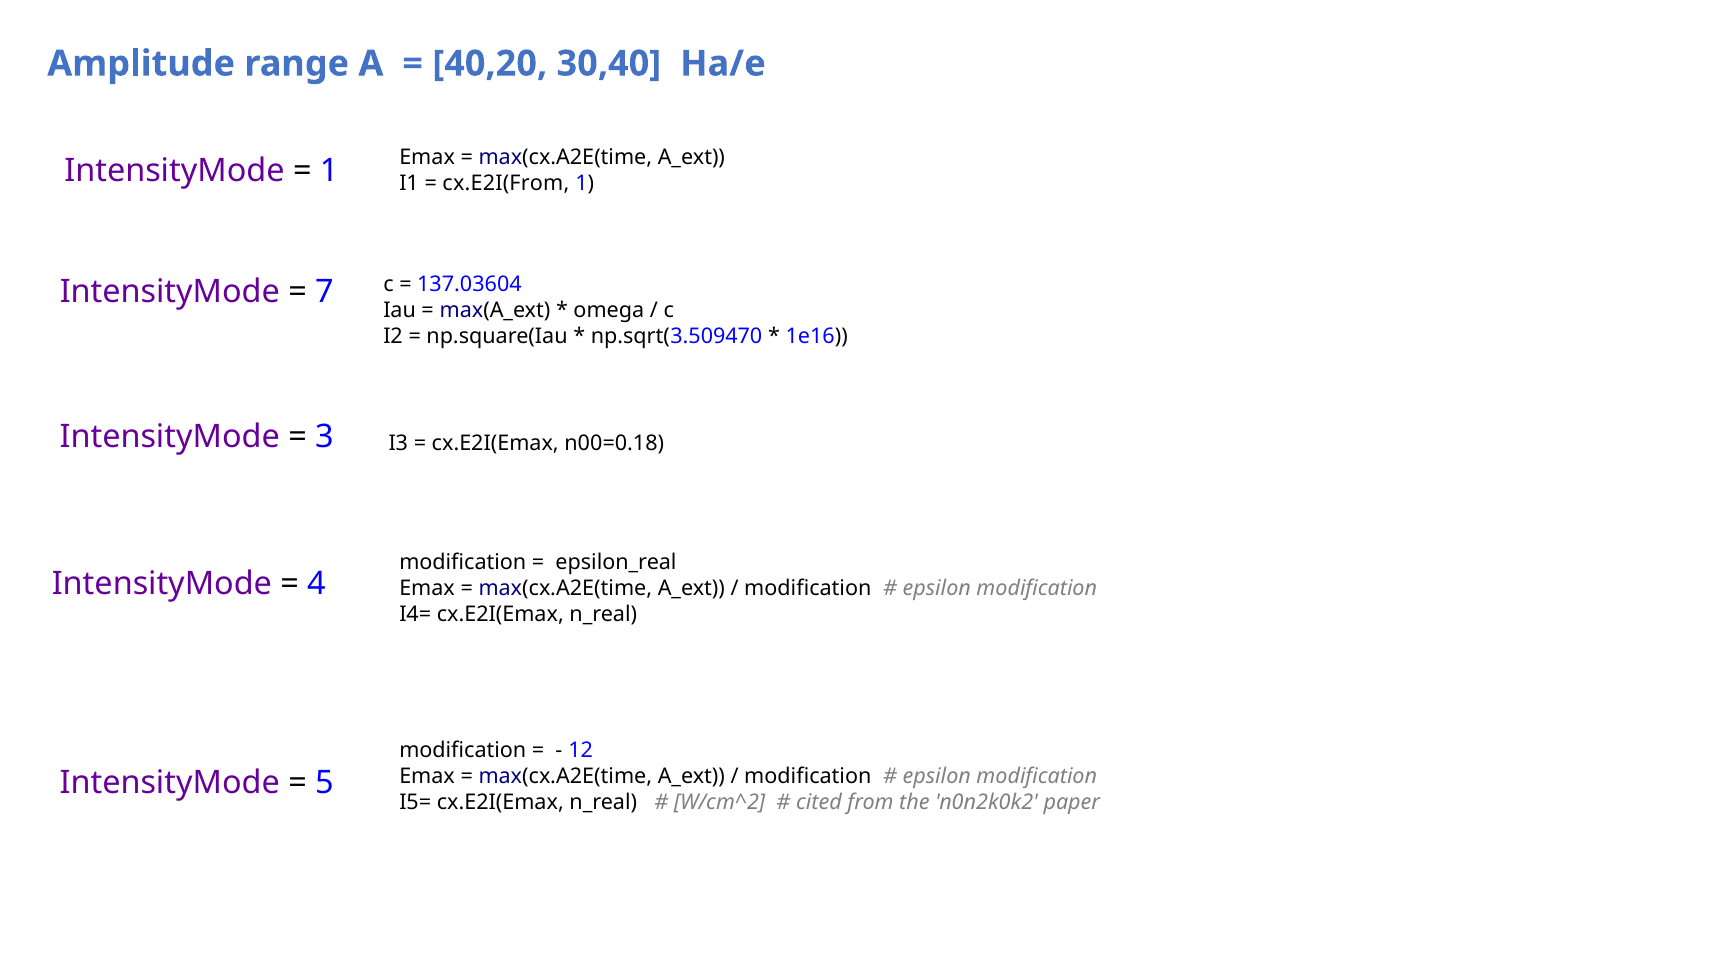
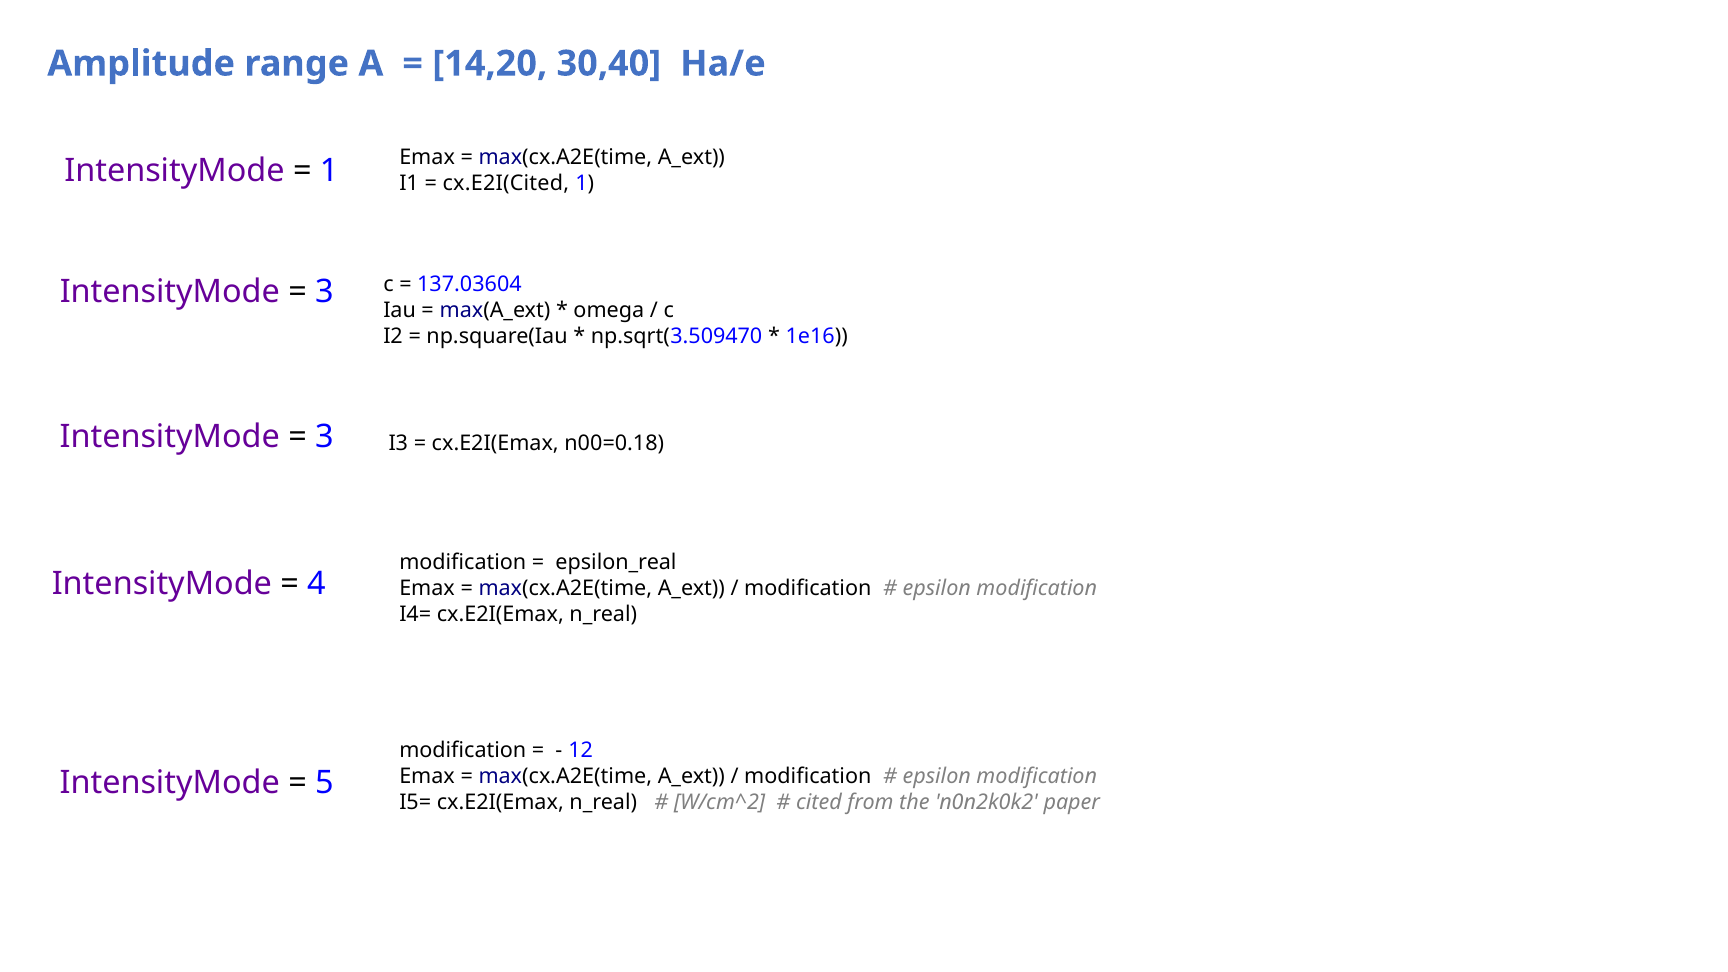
40,20: 40,20 -> 14,20 (490, 64)
cx.E2I(From: cx.E2I(From -> cx.E2I(Cited (506, 183)
7: 7 -> 3 (324, 292)
